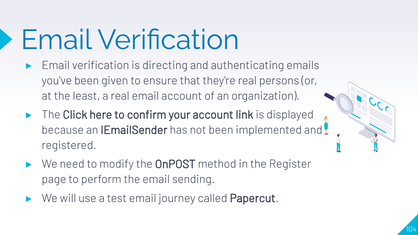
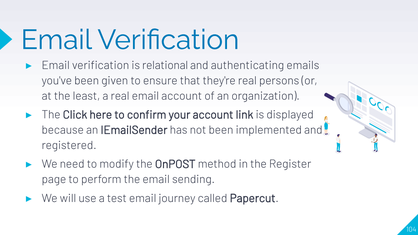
directing: directing -> relational (165, 65)
